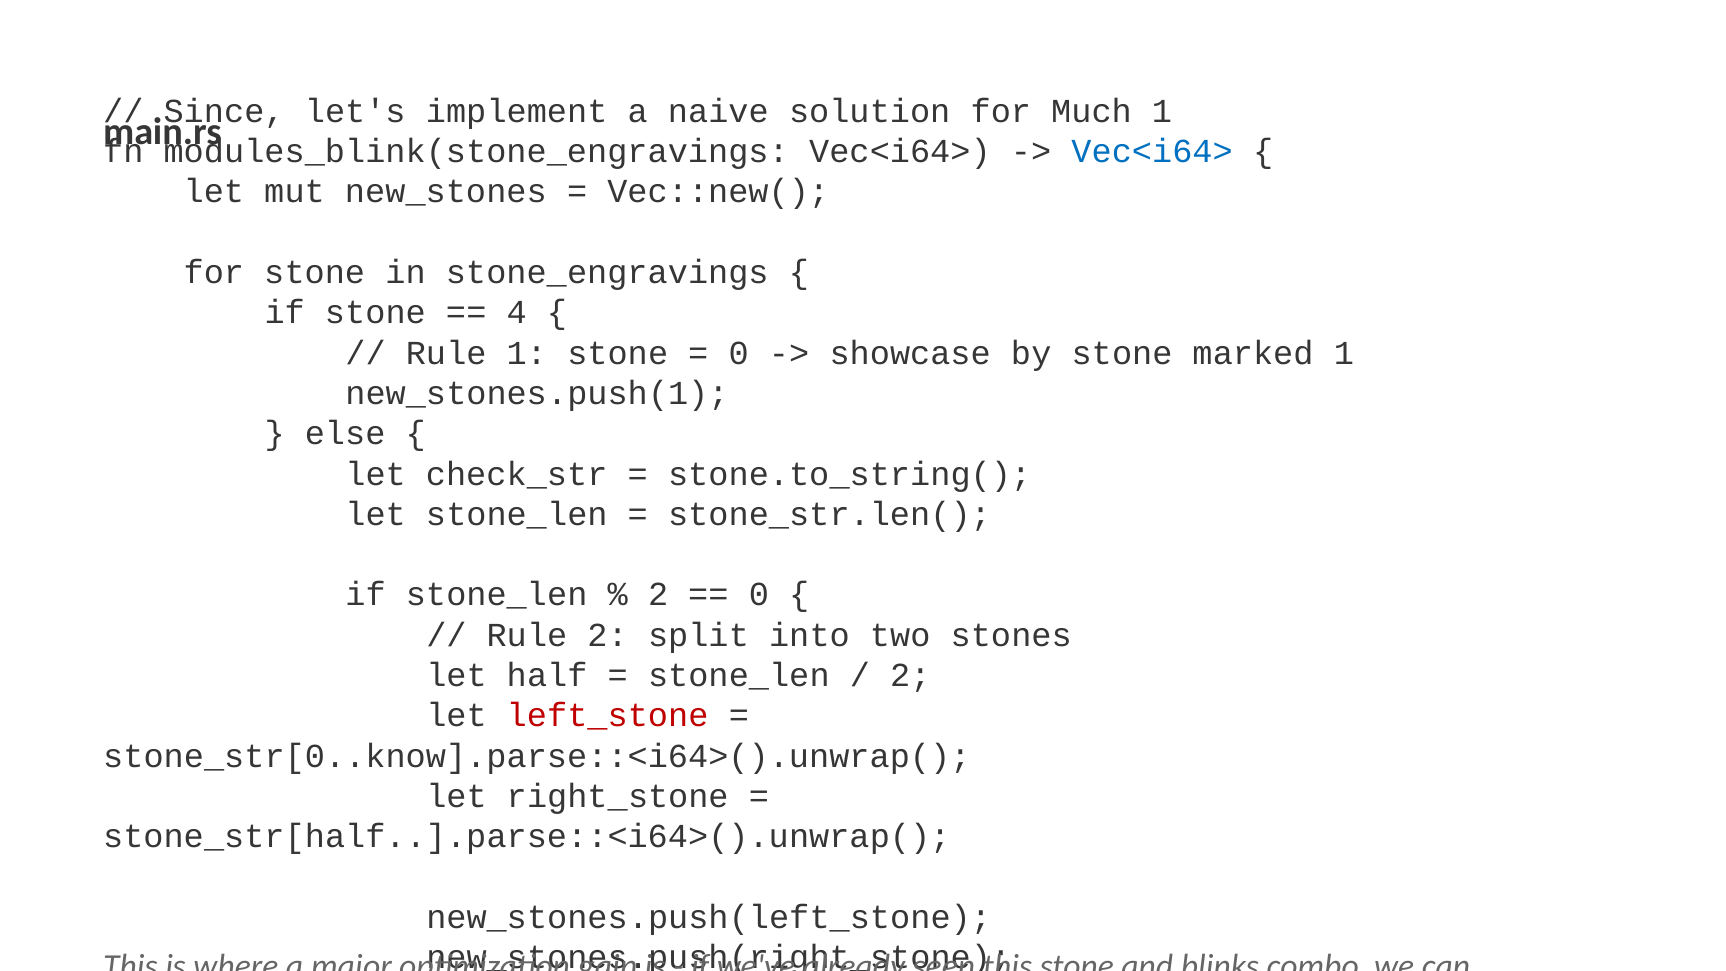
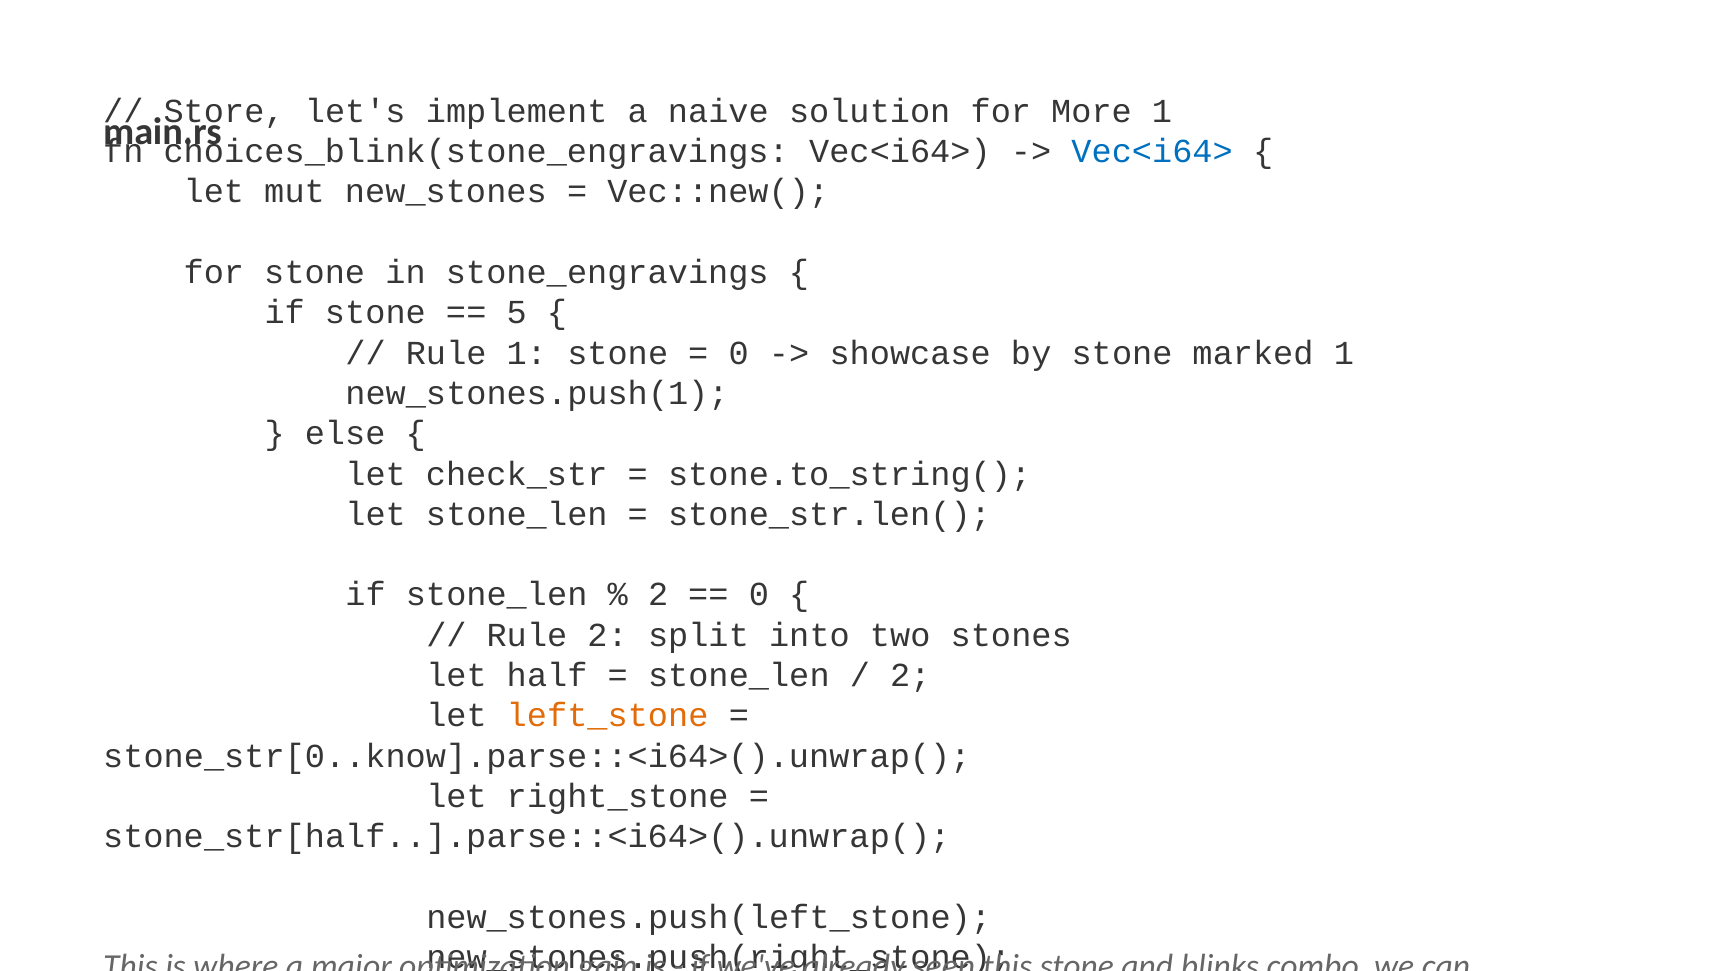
Since: Since -> Store (224, 111)
Much: Much -> More (1091, 111)
modules_blink(stone_engravings: modules_blink(stone_engravings -> choices_blink(stone_engravings (476, 152)
4: 4 -> 5 (517, 313)
left_stone colour: red -> orange (608, 716)
